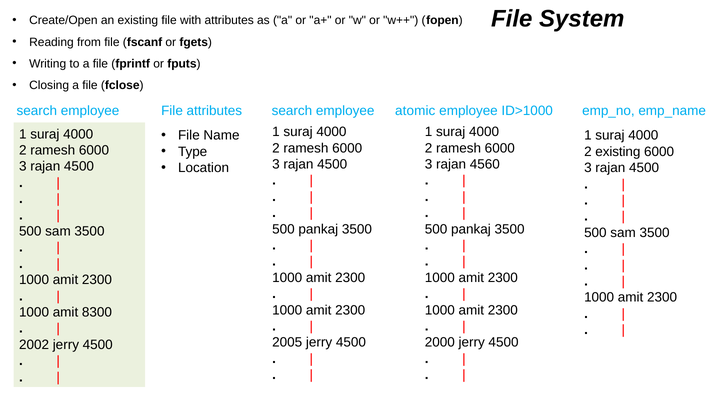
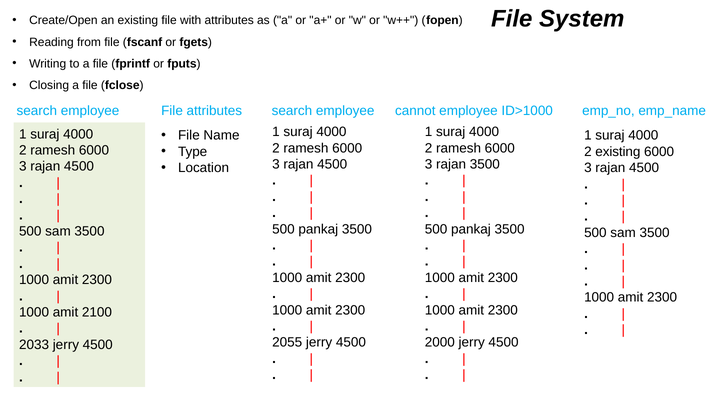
atomic: atomic -> cannot (415, 111)
rajan 4560: 4560 -> 3500 (485, 164)
8300: 8300 -> 2100 (97, 312)
2005: 2005 -> 2055 (287, 343)
2002: 2002 -> 2033 (34, 345)
